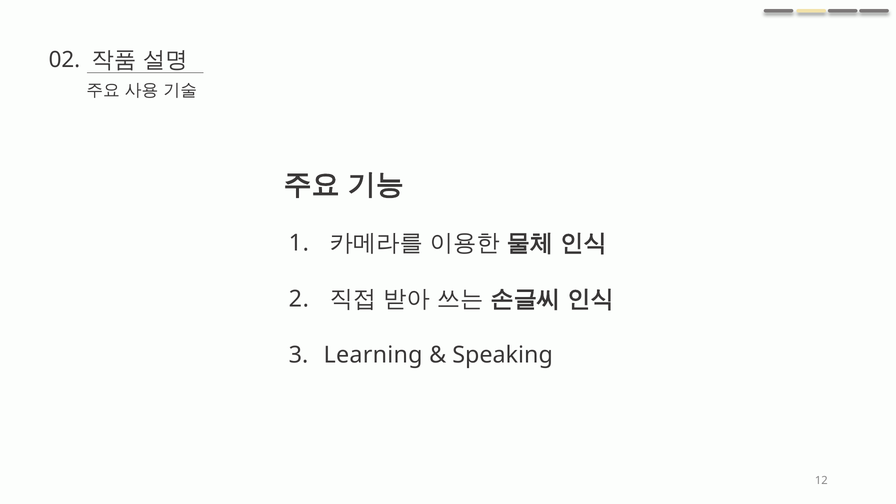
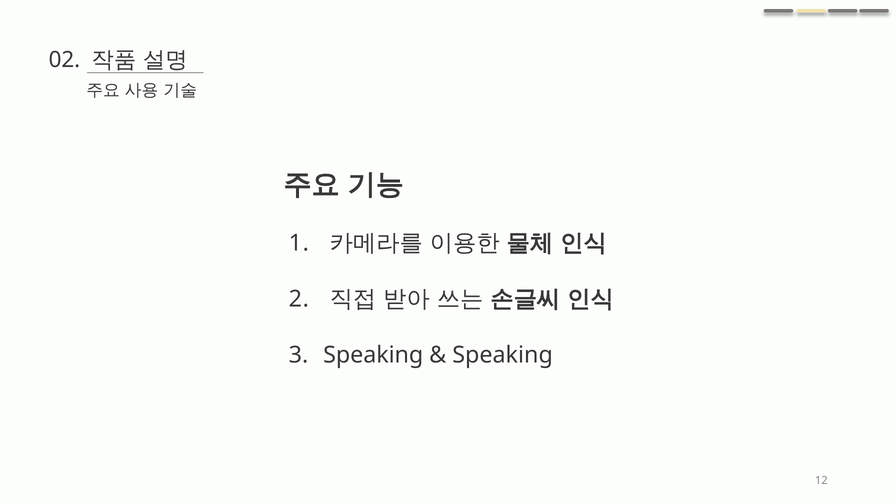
Learning: Learning -> Speaking (373, 355)
